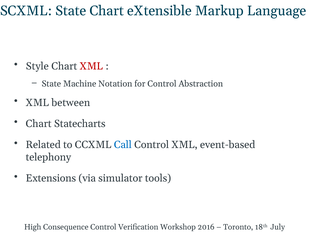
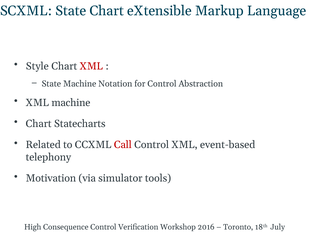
XML between: between -> machine (71, 103)
Call colour: blue -> red (123, 145)
Extensions: Extensions -> Motivation (51, 178)
